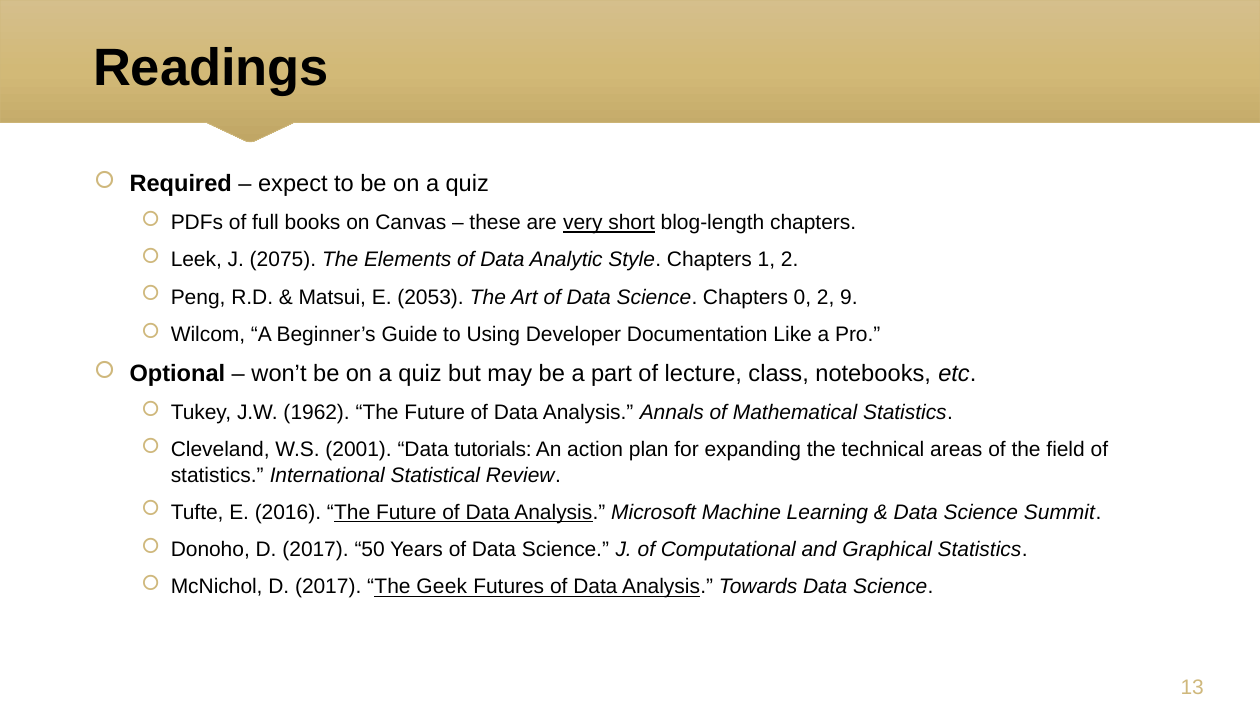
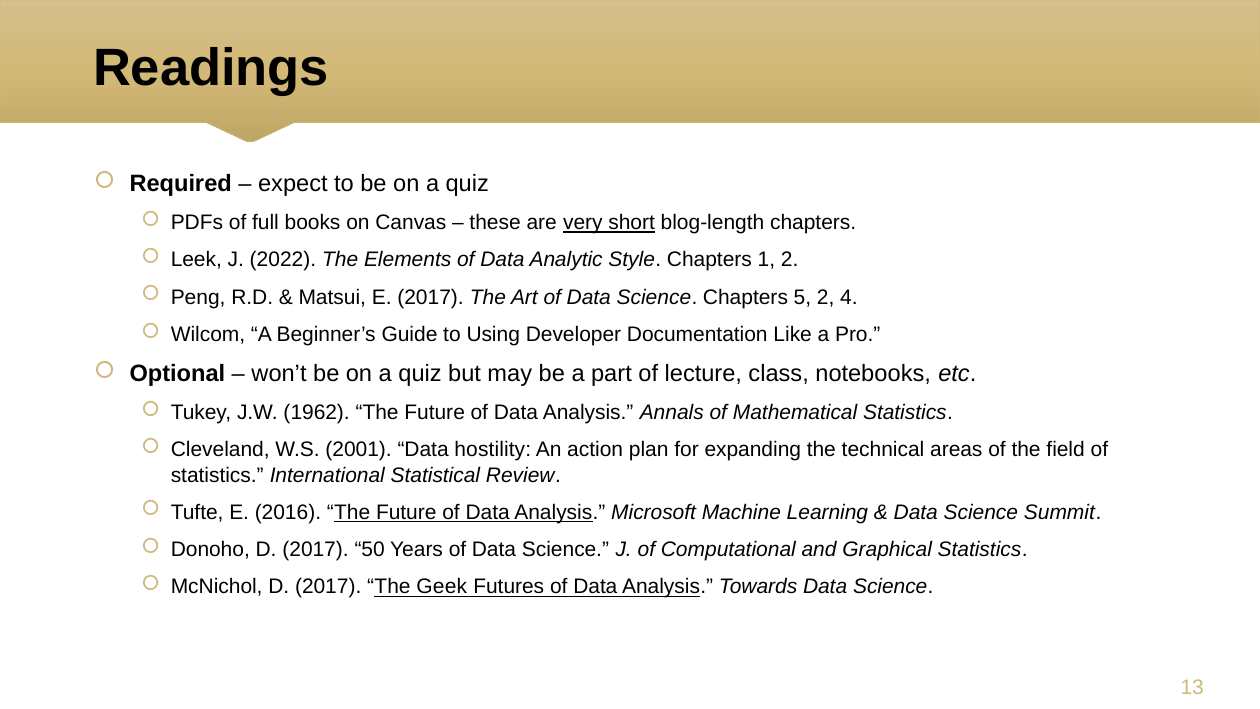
2075: 2075 -> 2022 (283, 260)
E 2053: 2053 -> 2017 (431, 297)
0: 0 -> 5 (802, 297)
9: 9 -> 4 (849, 297)
tutorials: tutorials -> hostility (493, 450)
